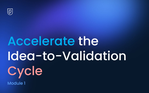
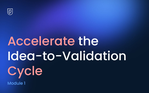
Accelerate colour: light blue -> pink (41, 41)
